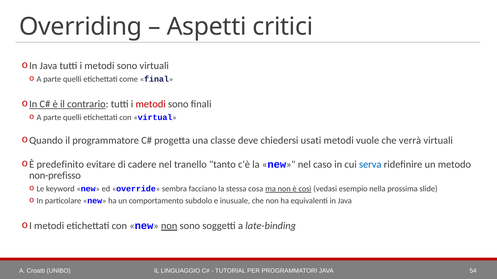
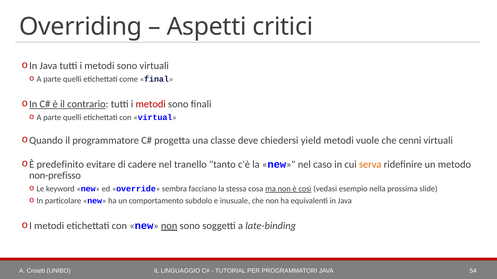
usati: usati -> yield (311, 141)
verrà: verrà -> cenni (410, 141)
serva colour: blue -> orange (370, 165)
